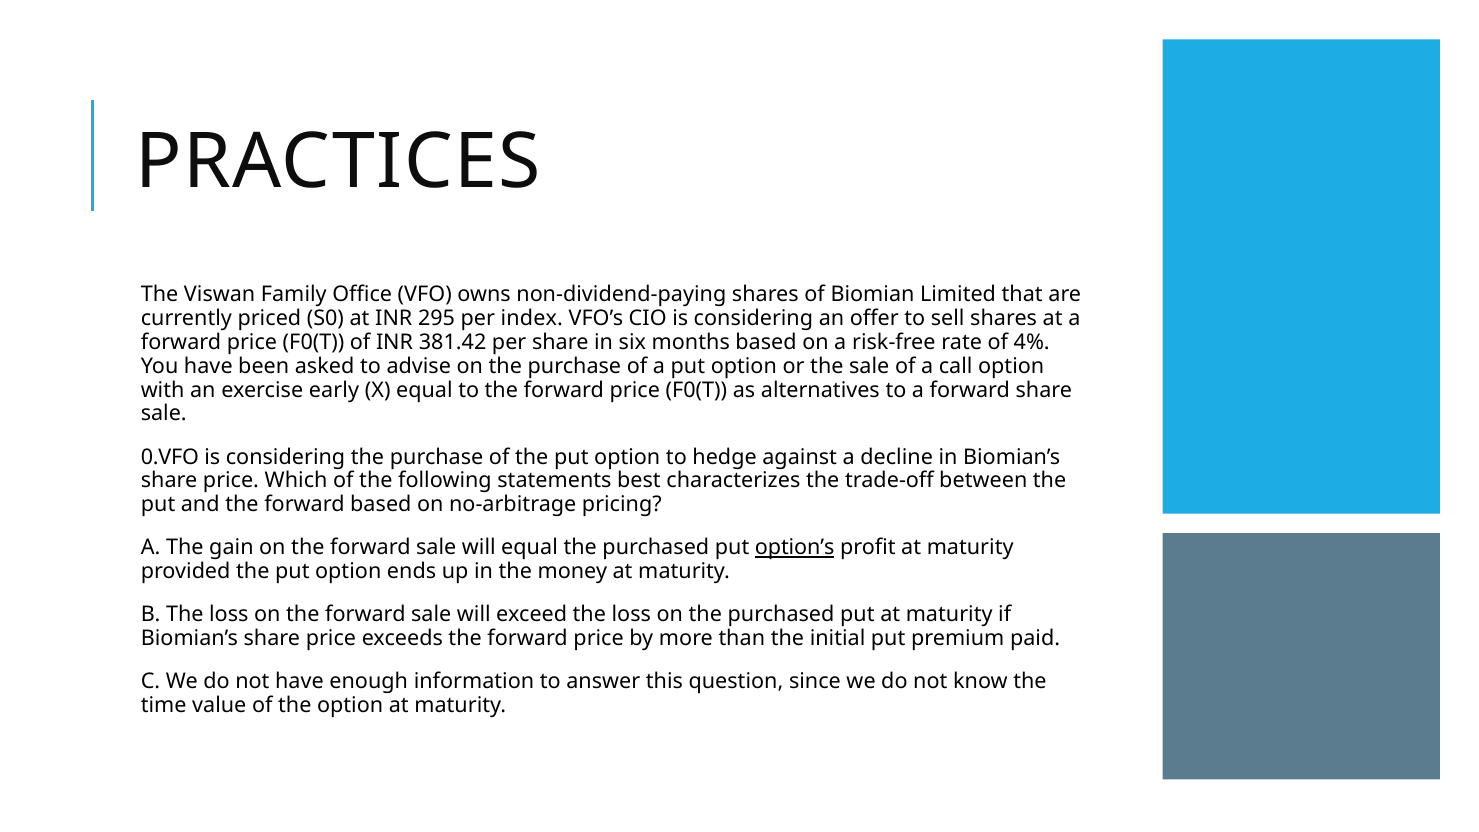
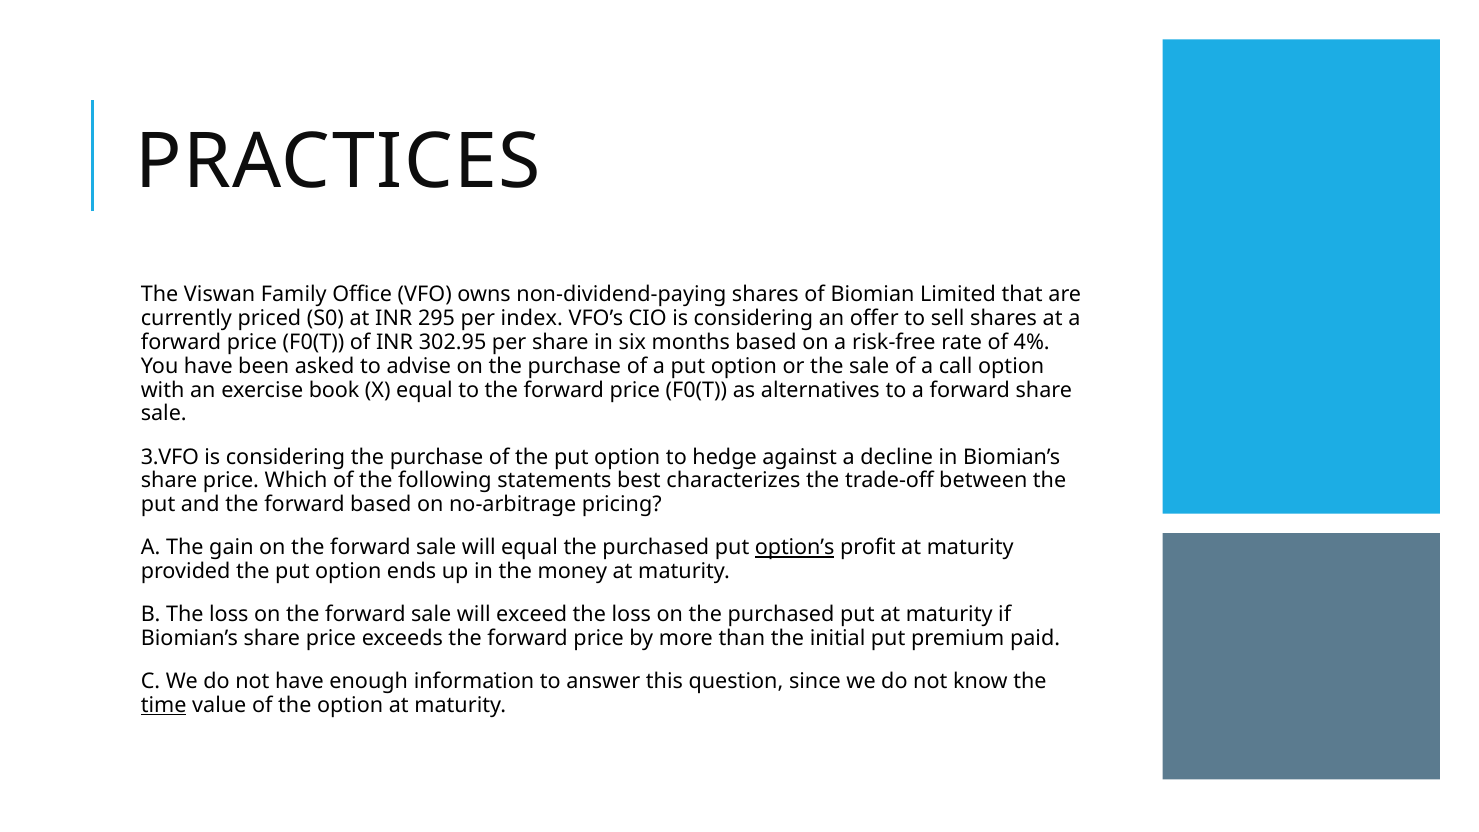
381.42: 381.42 -> 302.95 (453, 342)
early: early -> book (334, 390)
0.VFO: 0.VFO -> 3.VFO (170, 457)
time underline: none -> present (164, 705)
